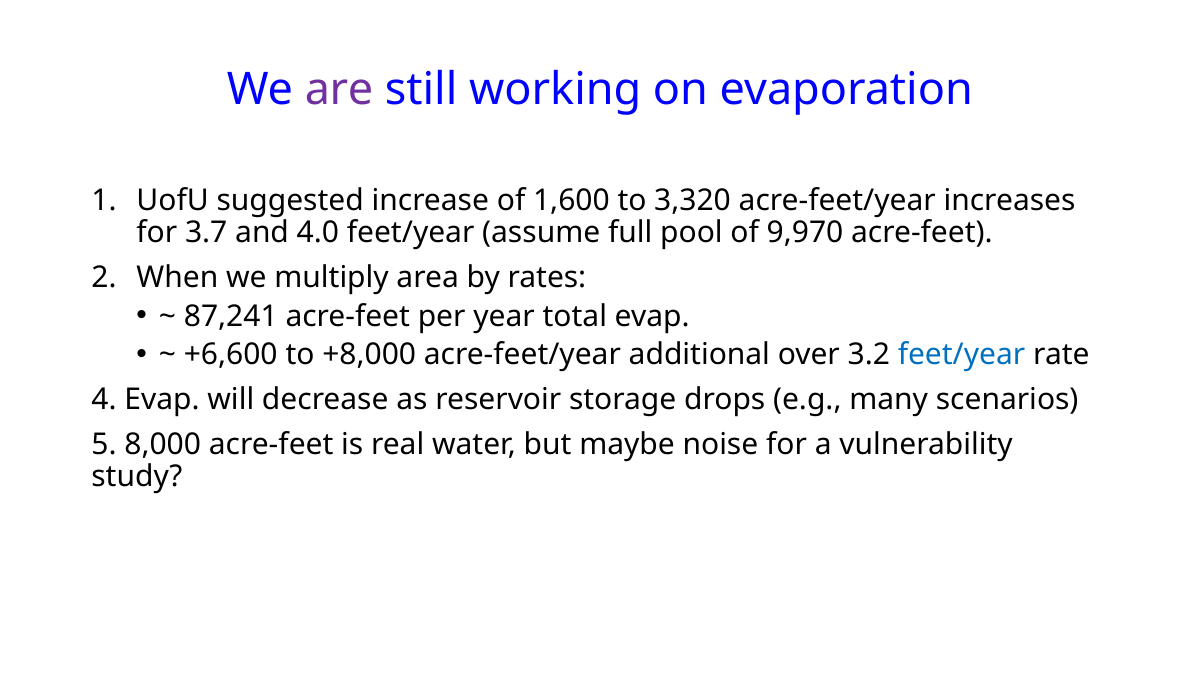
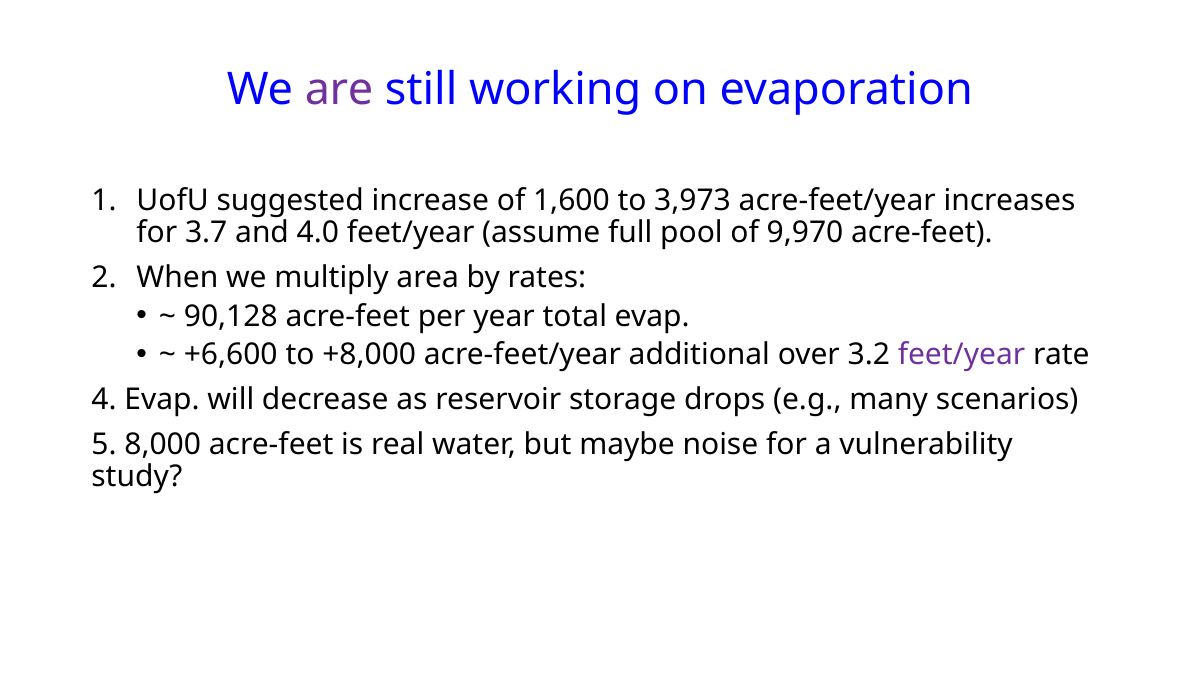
3,320: 3,320 -> 3,973 (693, 200)
87,241: 87,241 -> 90,128 (231, 316)
feet/year colour: blue -> purple (962, 355)
